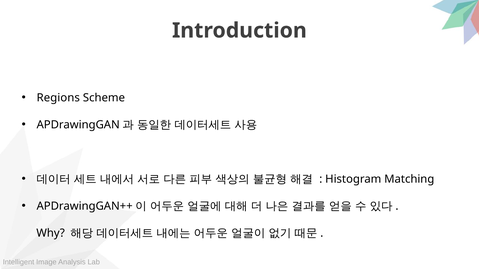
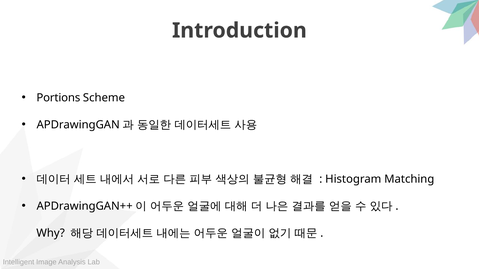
Regions: Regions -> Portions (58, 98)
